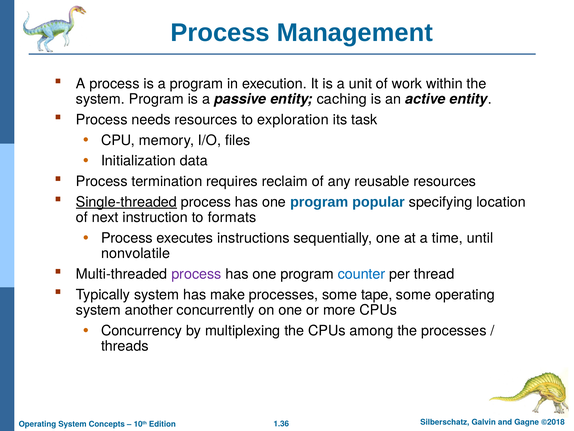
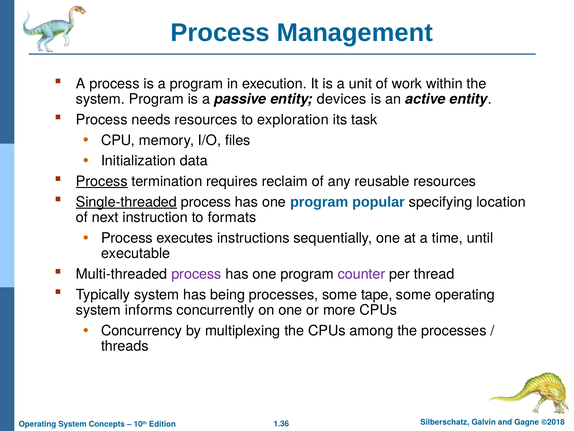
caching: caching -> devices (342, 99)
Process underline: none -> present (102, 181)
nonvolatile: nonvolatile -> executable (136, 253)
counter colour: blue -> purple (361, 274)
make: make -> being (228, 294)
another: another -> informs (149, 310)
